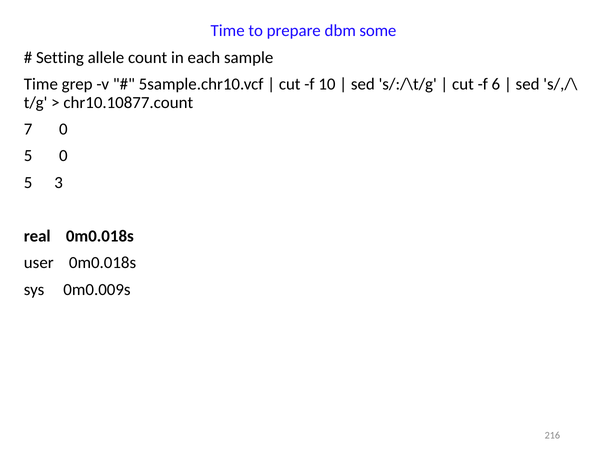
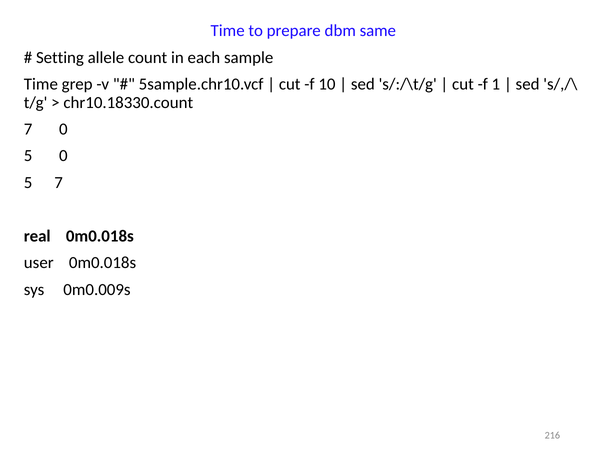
some: some -> same (378, 31)
6: 6 -> 1 (496, 84)
chr10.10877.count: chr10.10877.count -> chr10.18330.count (128, 102)
5 3: 3 -> 7 (59, 183)
